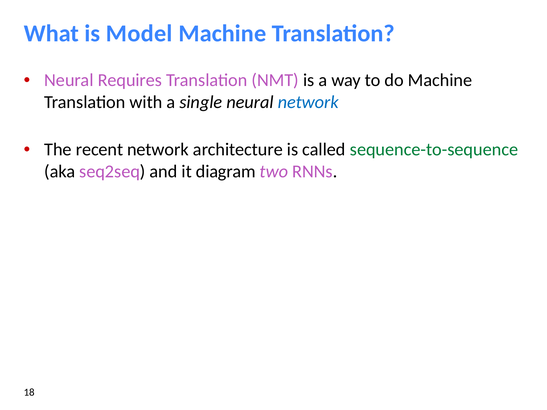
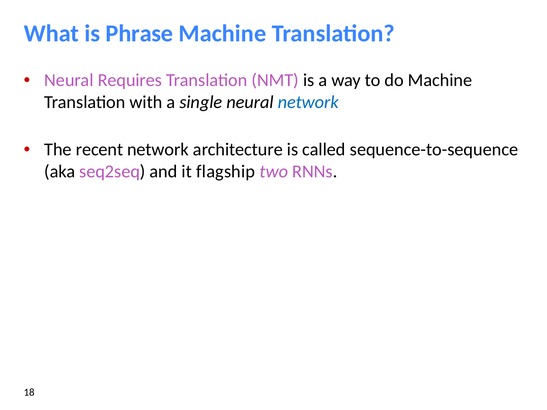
Model: Model -> Phrase (139, 34)
sequence-to-sequence colour: green -> black (434, 150)
diagram: diagram -> flagship (226, 171)
